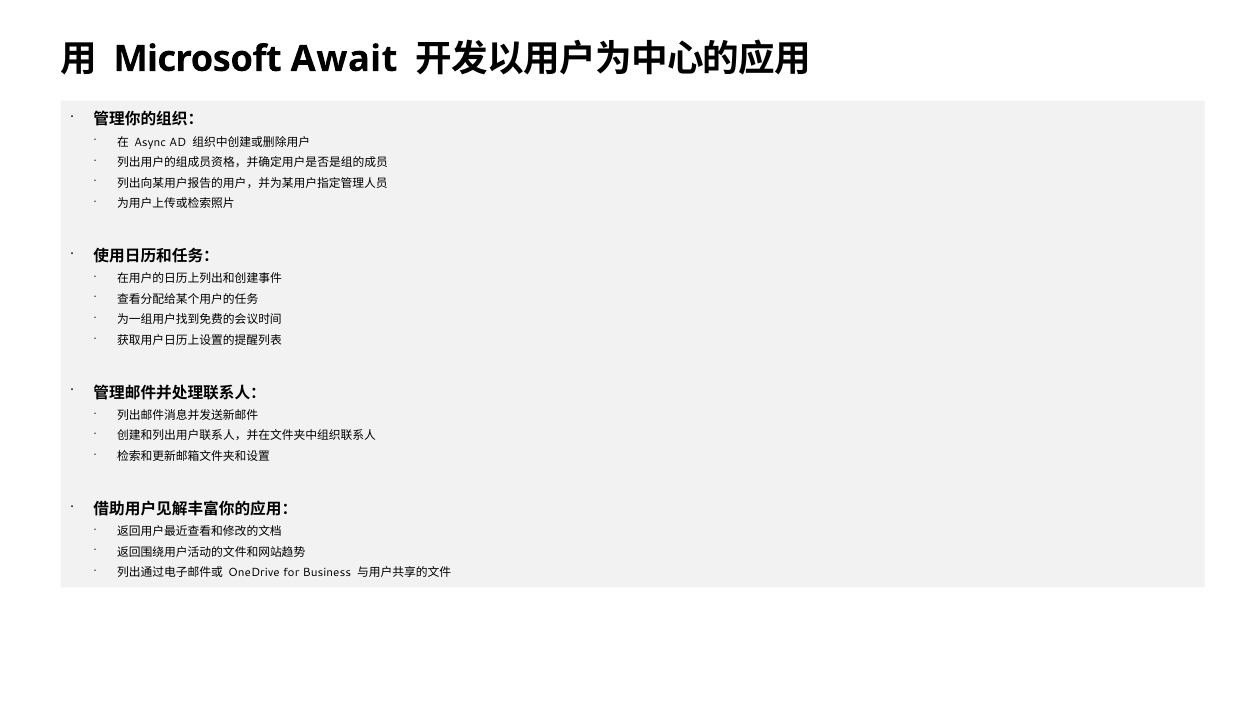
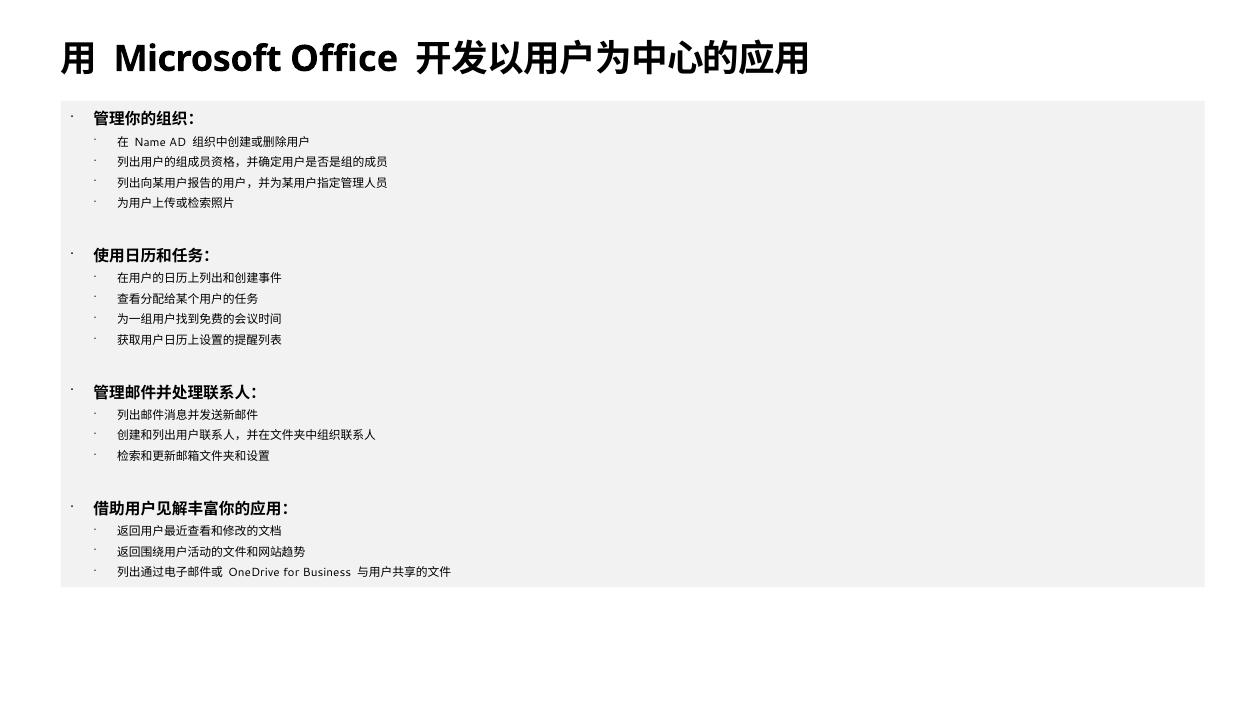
Await: Await -> Office (344, 59)
Async: Async -> Name (150, 142)
